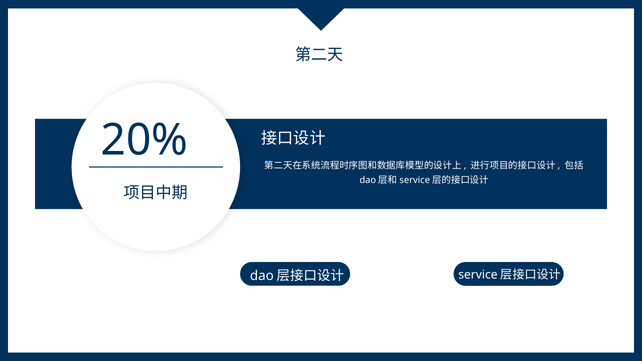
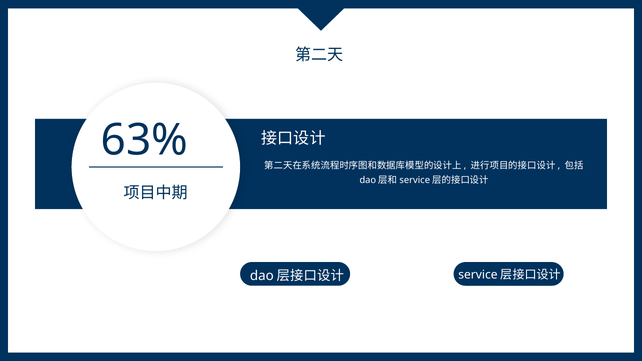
20%: 20% -> 63% (144, 140)
